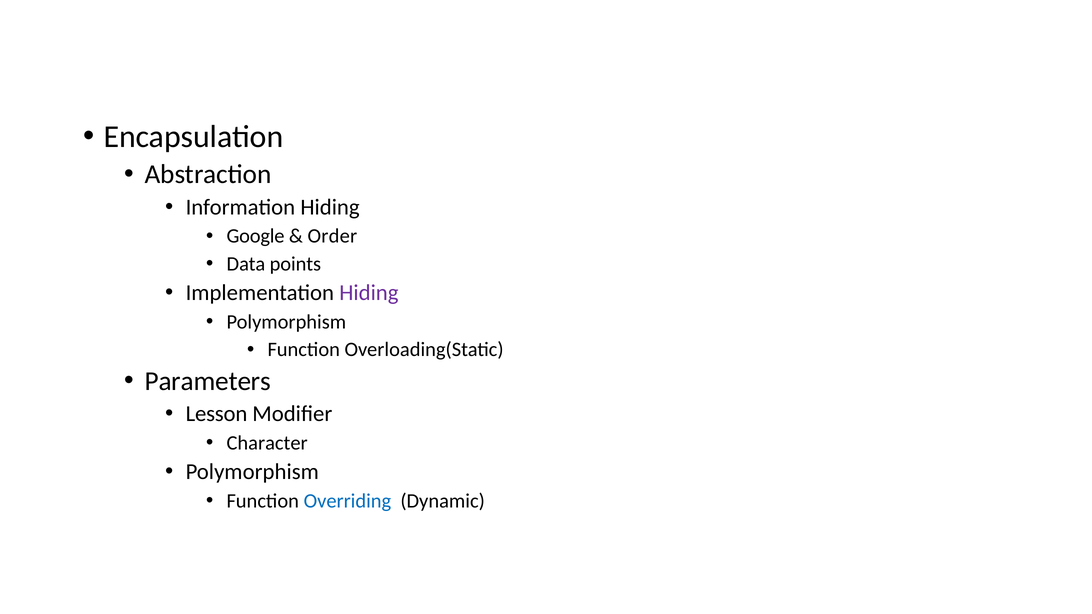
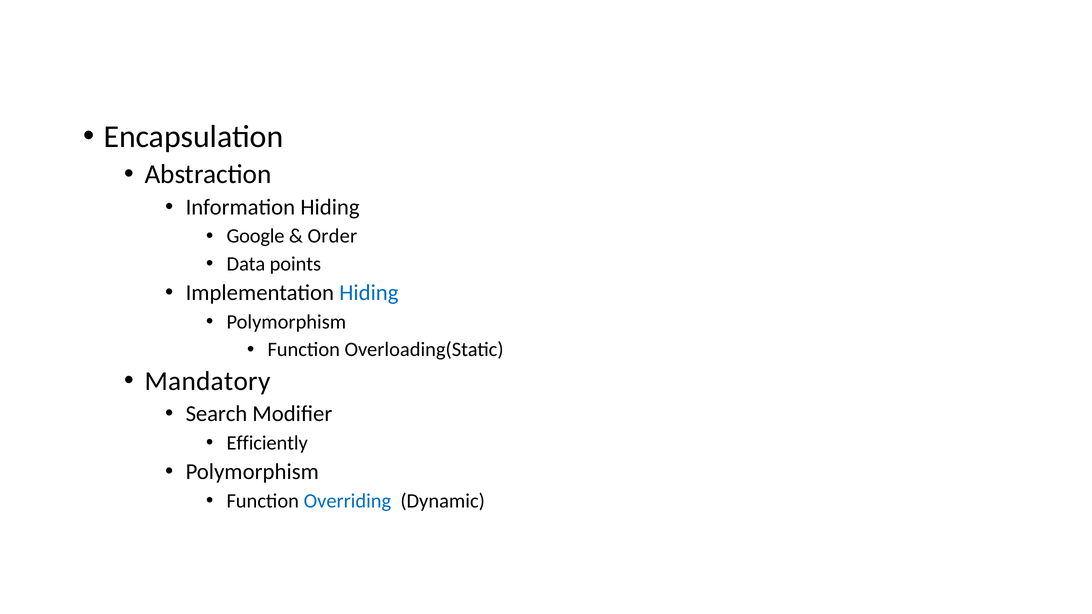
Hiding colour: purple -> blue (369, 293)
Parameters: Parameters -> Mandatory (208, 381)
Lesson: Lesson -> Search (216, 414)
Character: Character -> Efficiently (267, 443)
